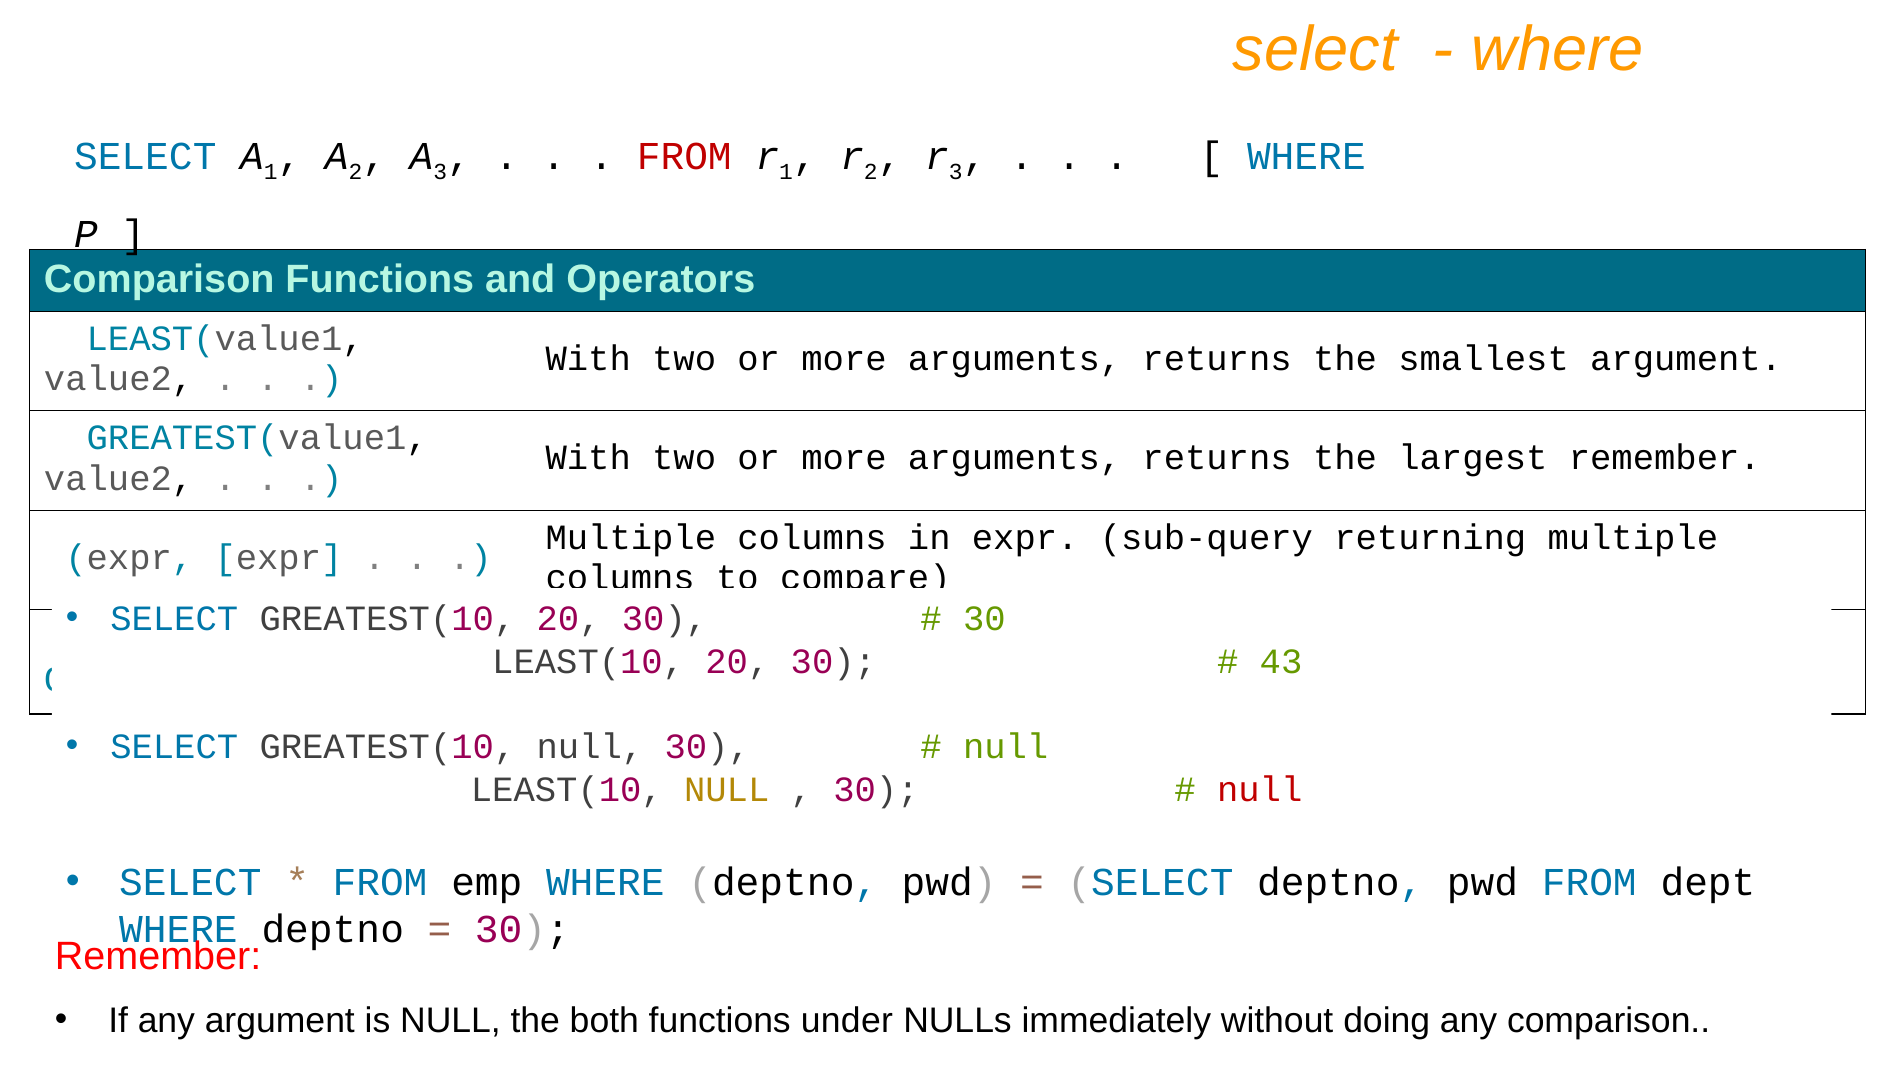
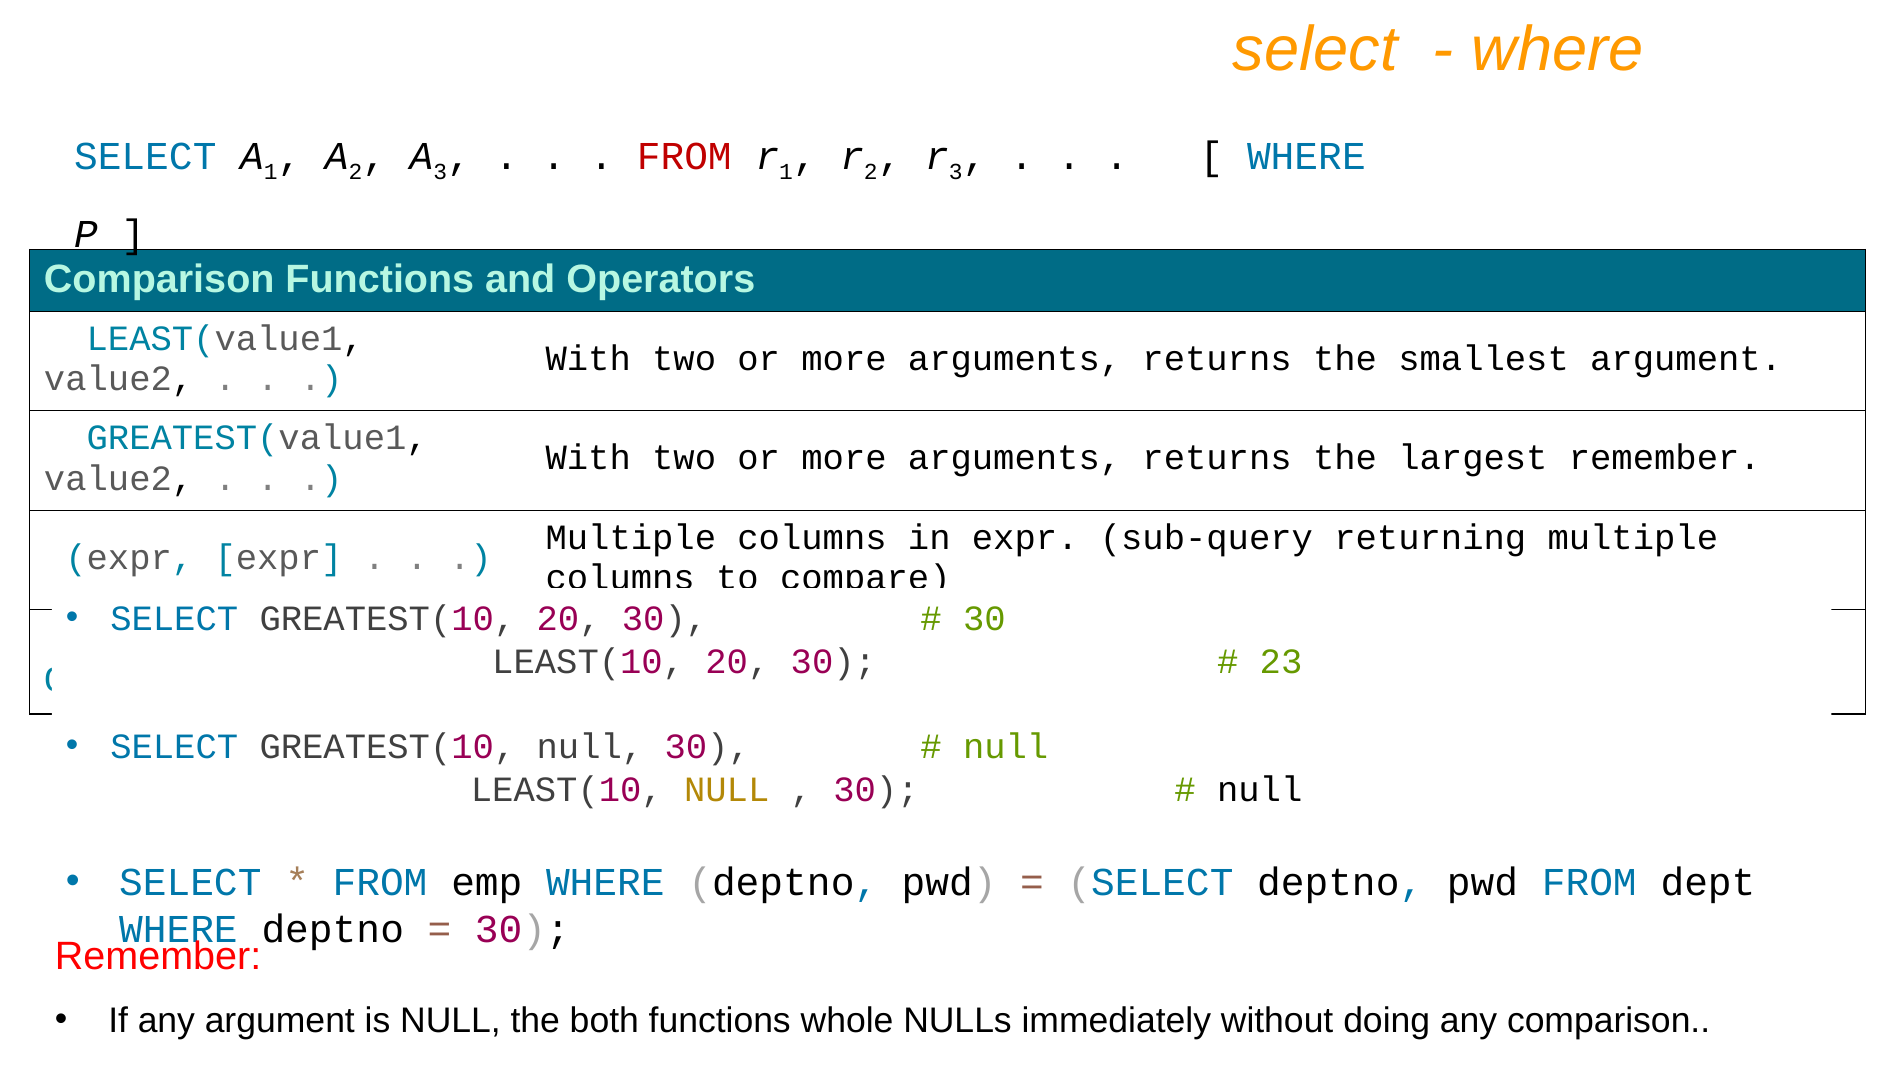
43: 43 -> 23 (1281, 662)
null colour: red -> black (1260, 790)
under: under -> whole (847, 1021)
